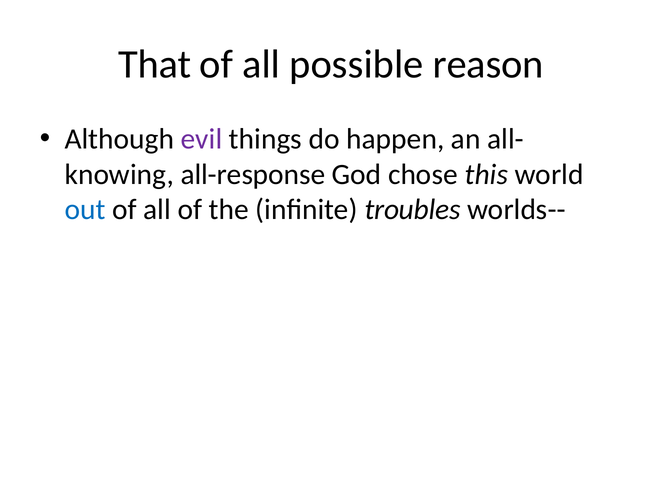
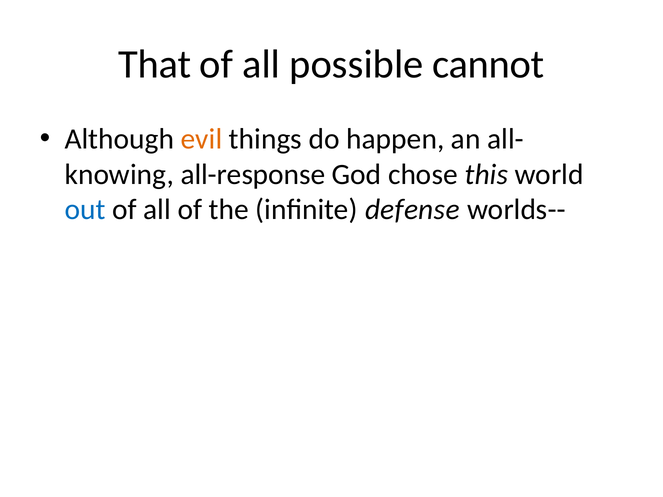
reason: reason -> cannot (488, 64)
evil colour: purple -> orange (202, 139)
troubles: troubles -> defense (412, 210)
